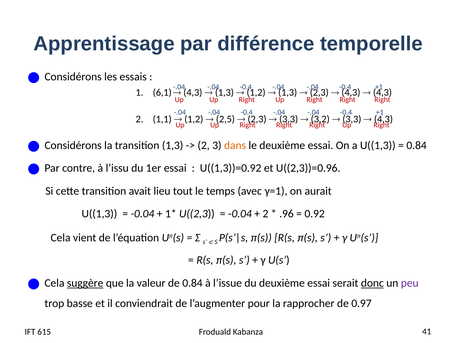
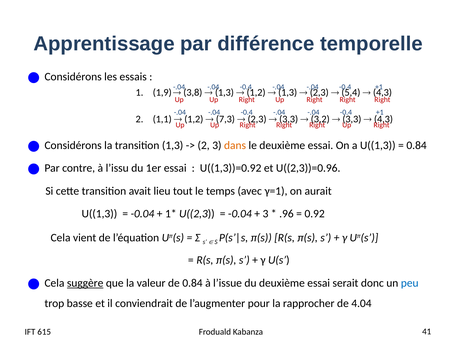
6,1: 6,1 -> 1,9 (162, 92)
4,3: 4,3 -> 3,8 (193, 92)
4,3: 4,3 -> 5,4 (351, 92)
2,5: 2,5 -> 7,3 (225, 119)
2: 2 -> 3 (266, 214)
donc underline: present -> none (372, 283)
peu colour: purple -> blue (410, 283)
0.97: 0.97 -> 4.04 (361, 303)
